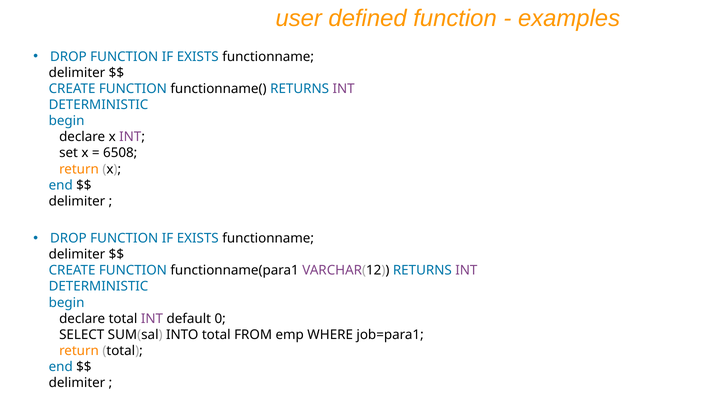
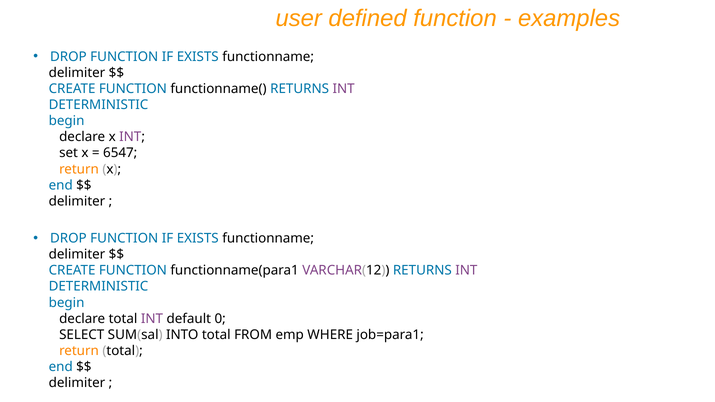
6508: 6508 -> 6547 (120, 153)
